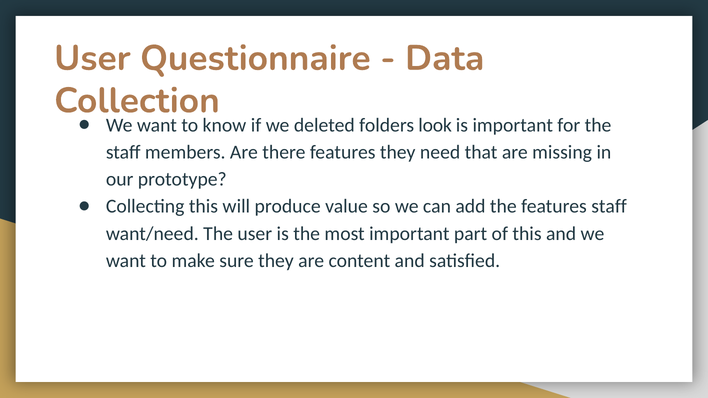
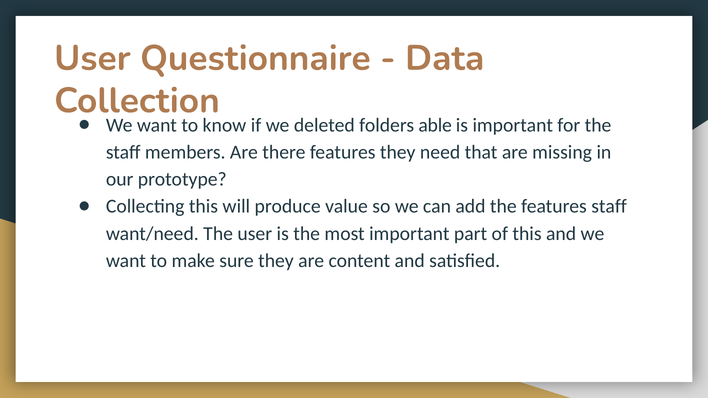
look: look -> able (435, 125)
